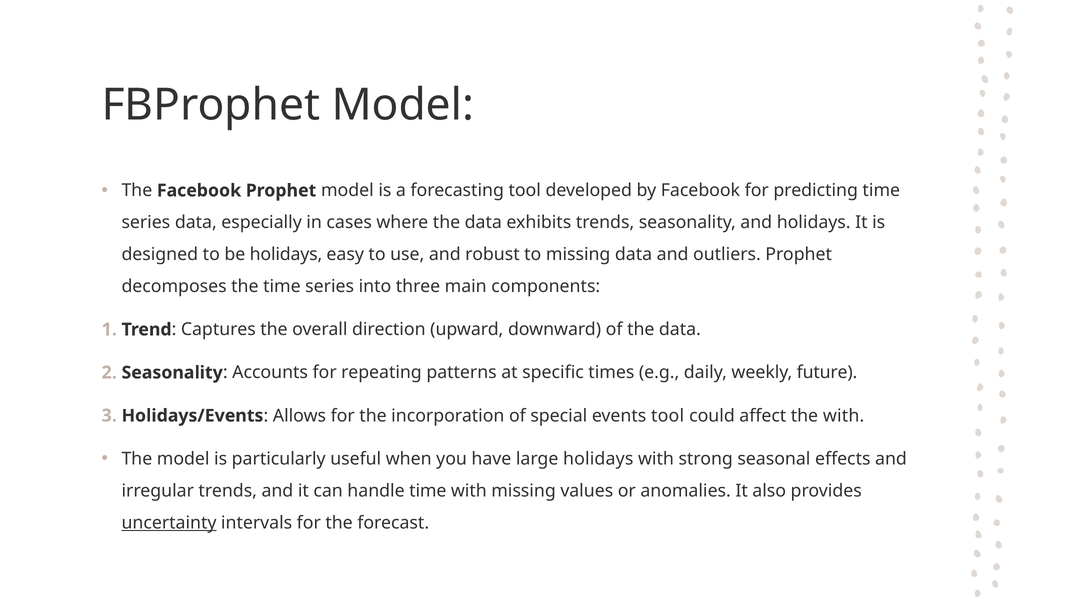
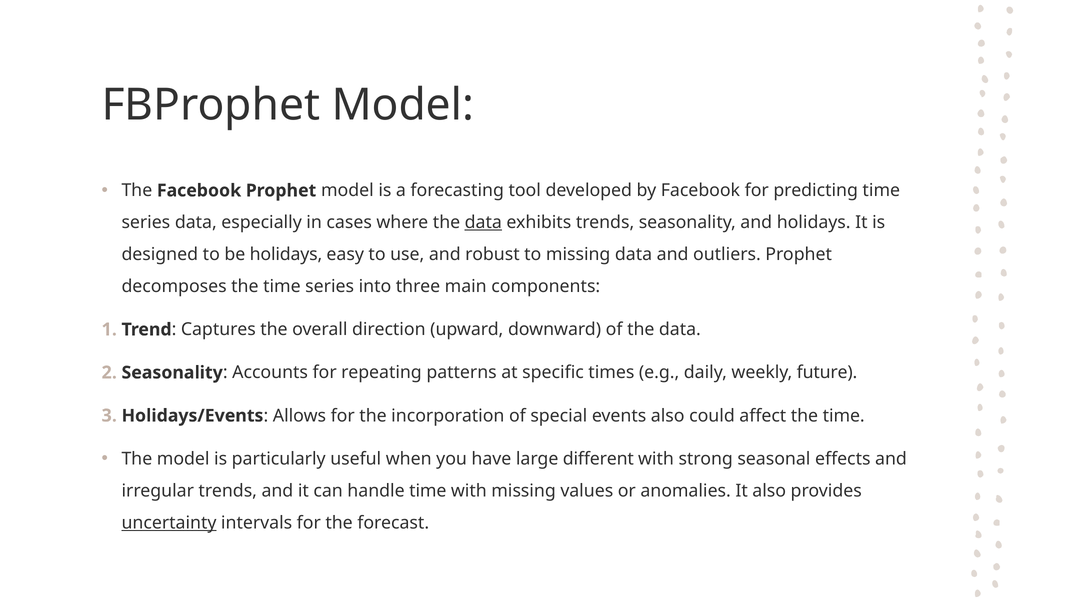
data underline: none -> present (483, 222)
events tool: tool -> also (668, 415)
affect the with: with -> time (844, 415)
large holidays: holidays -> different (598, 459)
